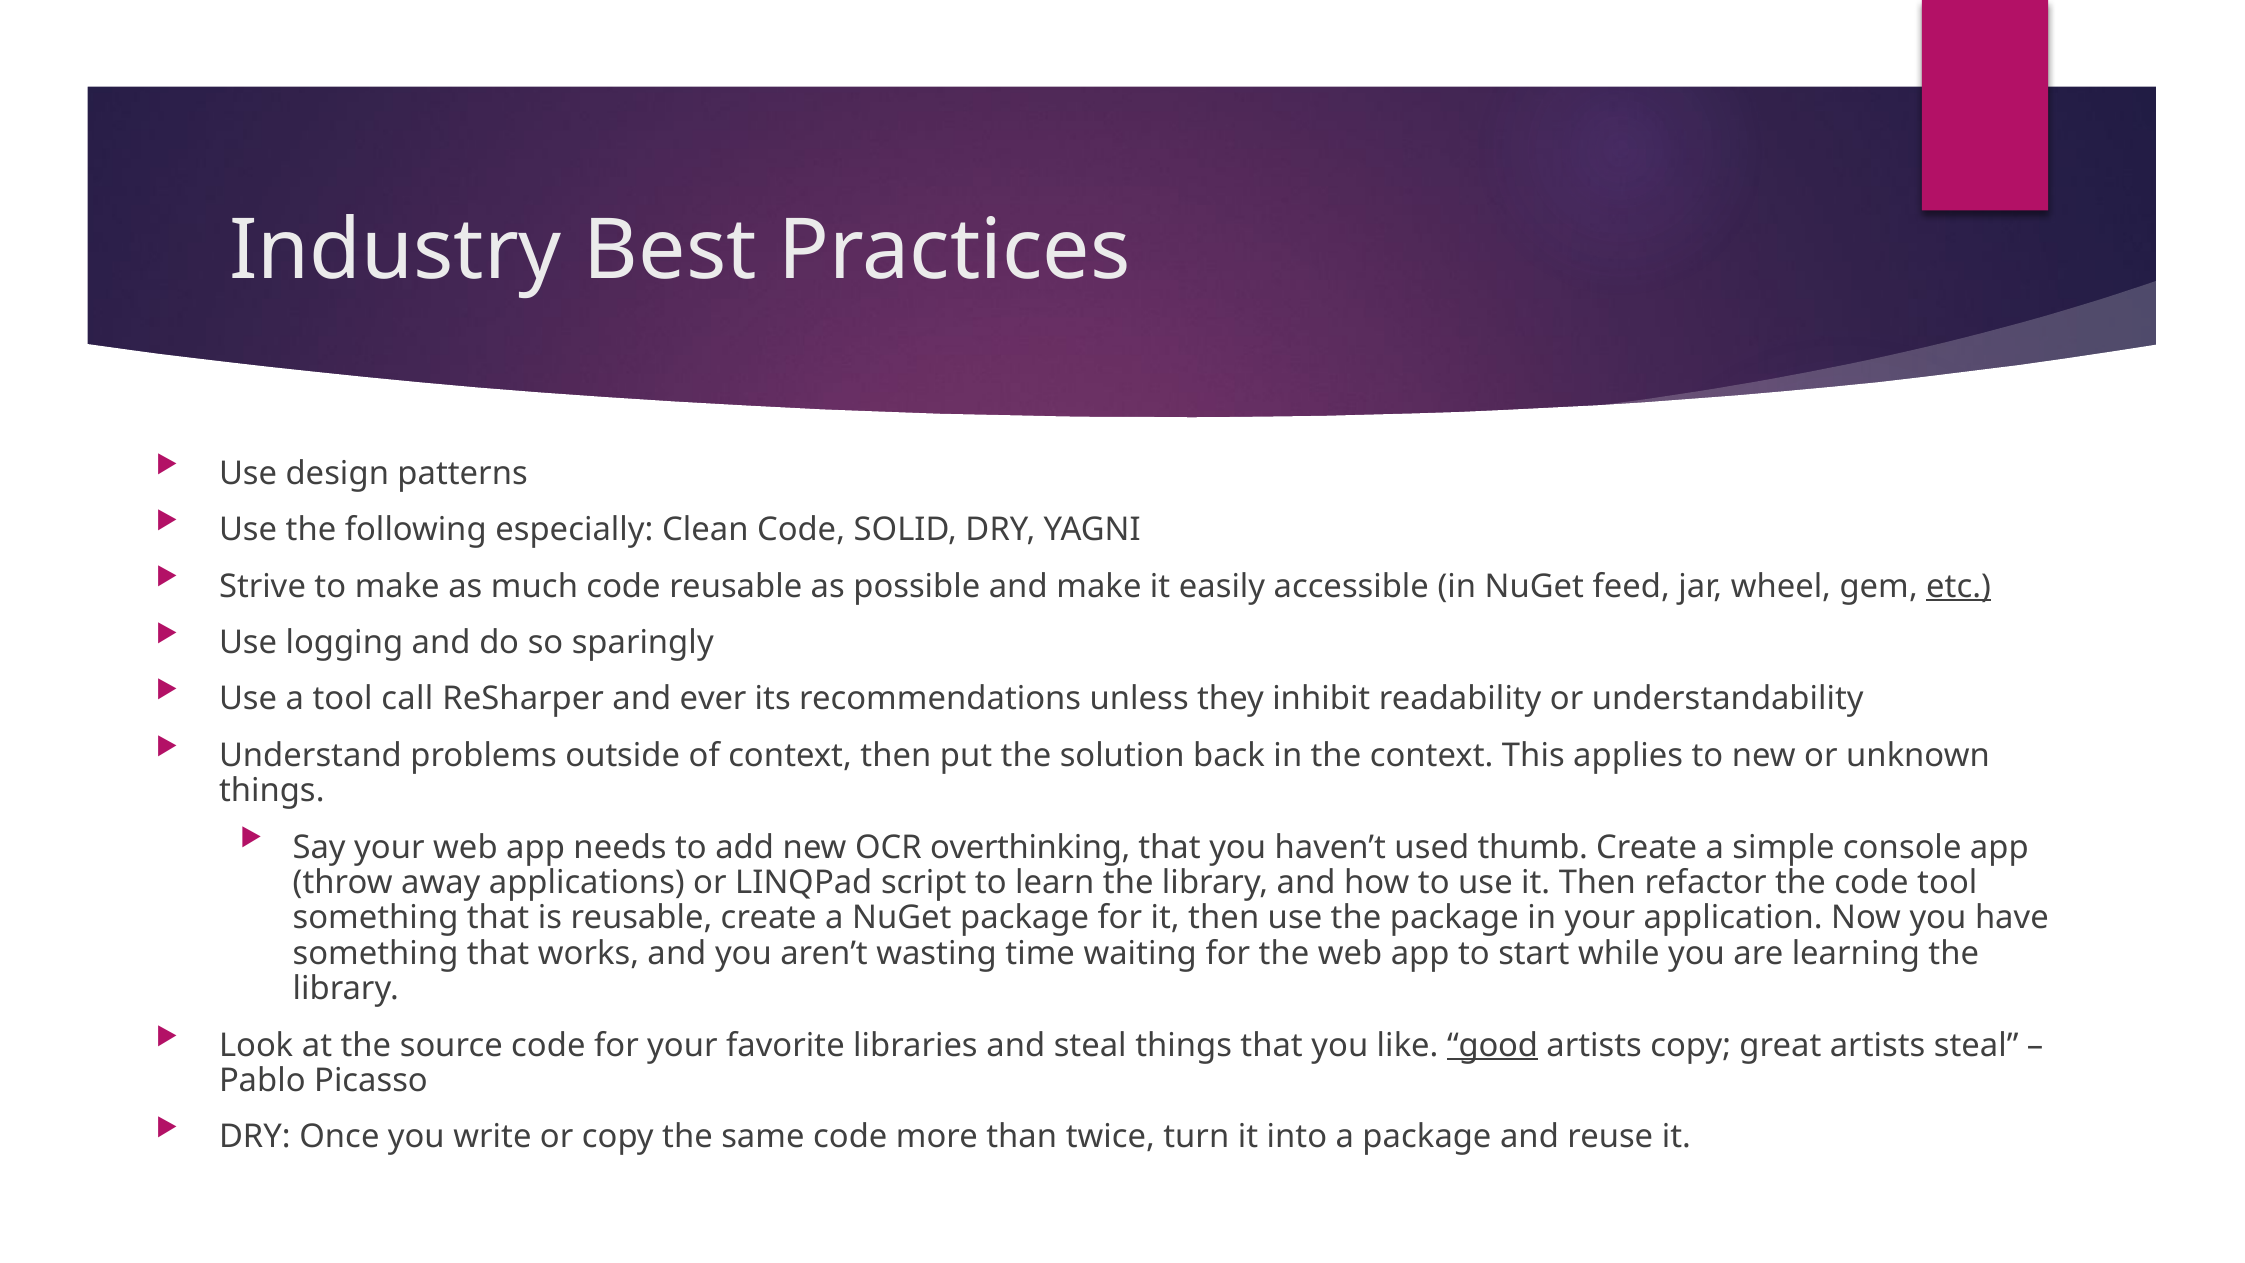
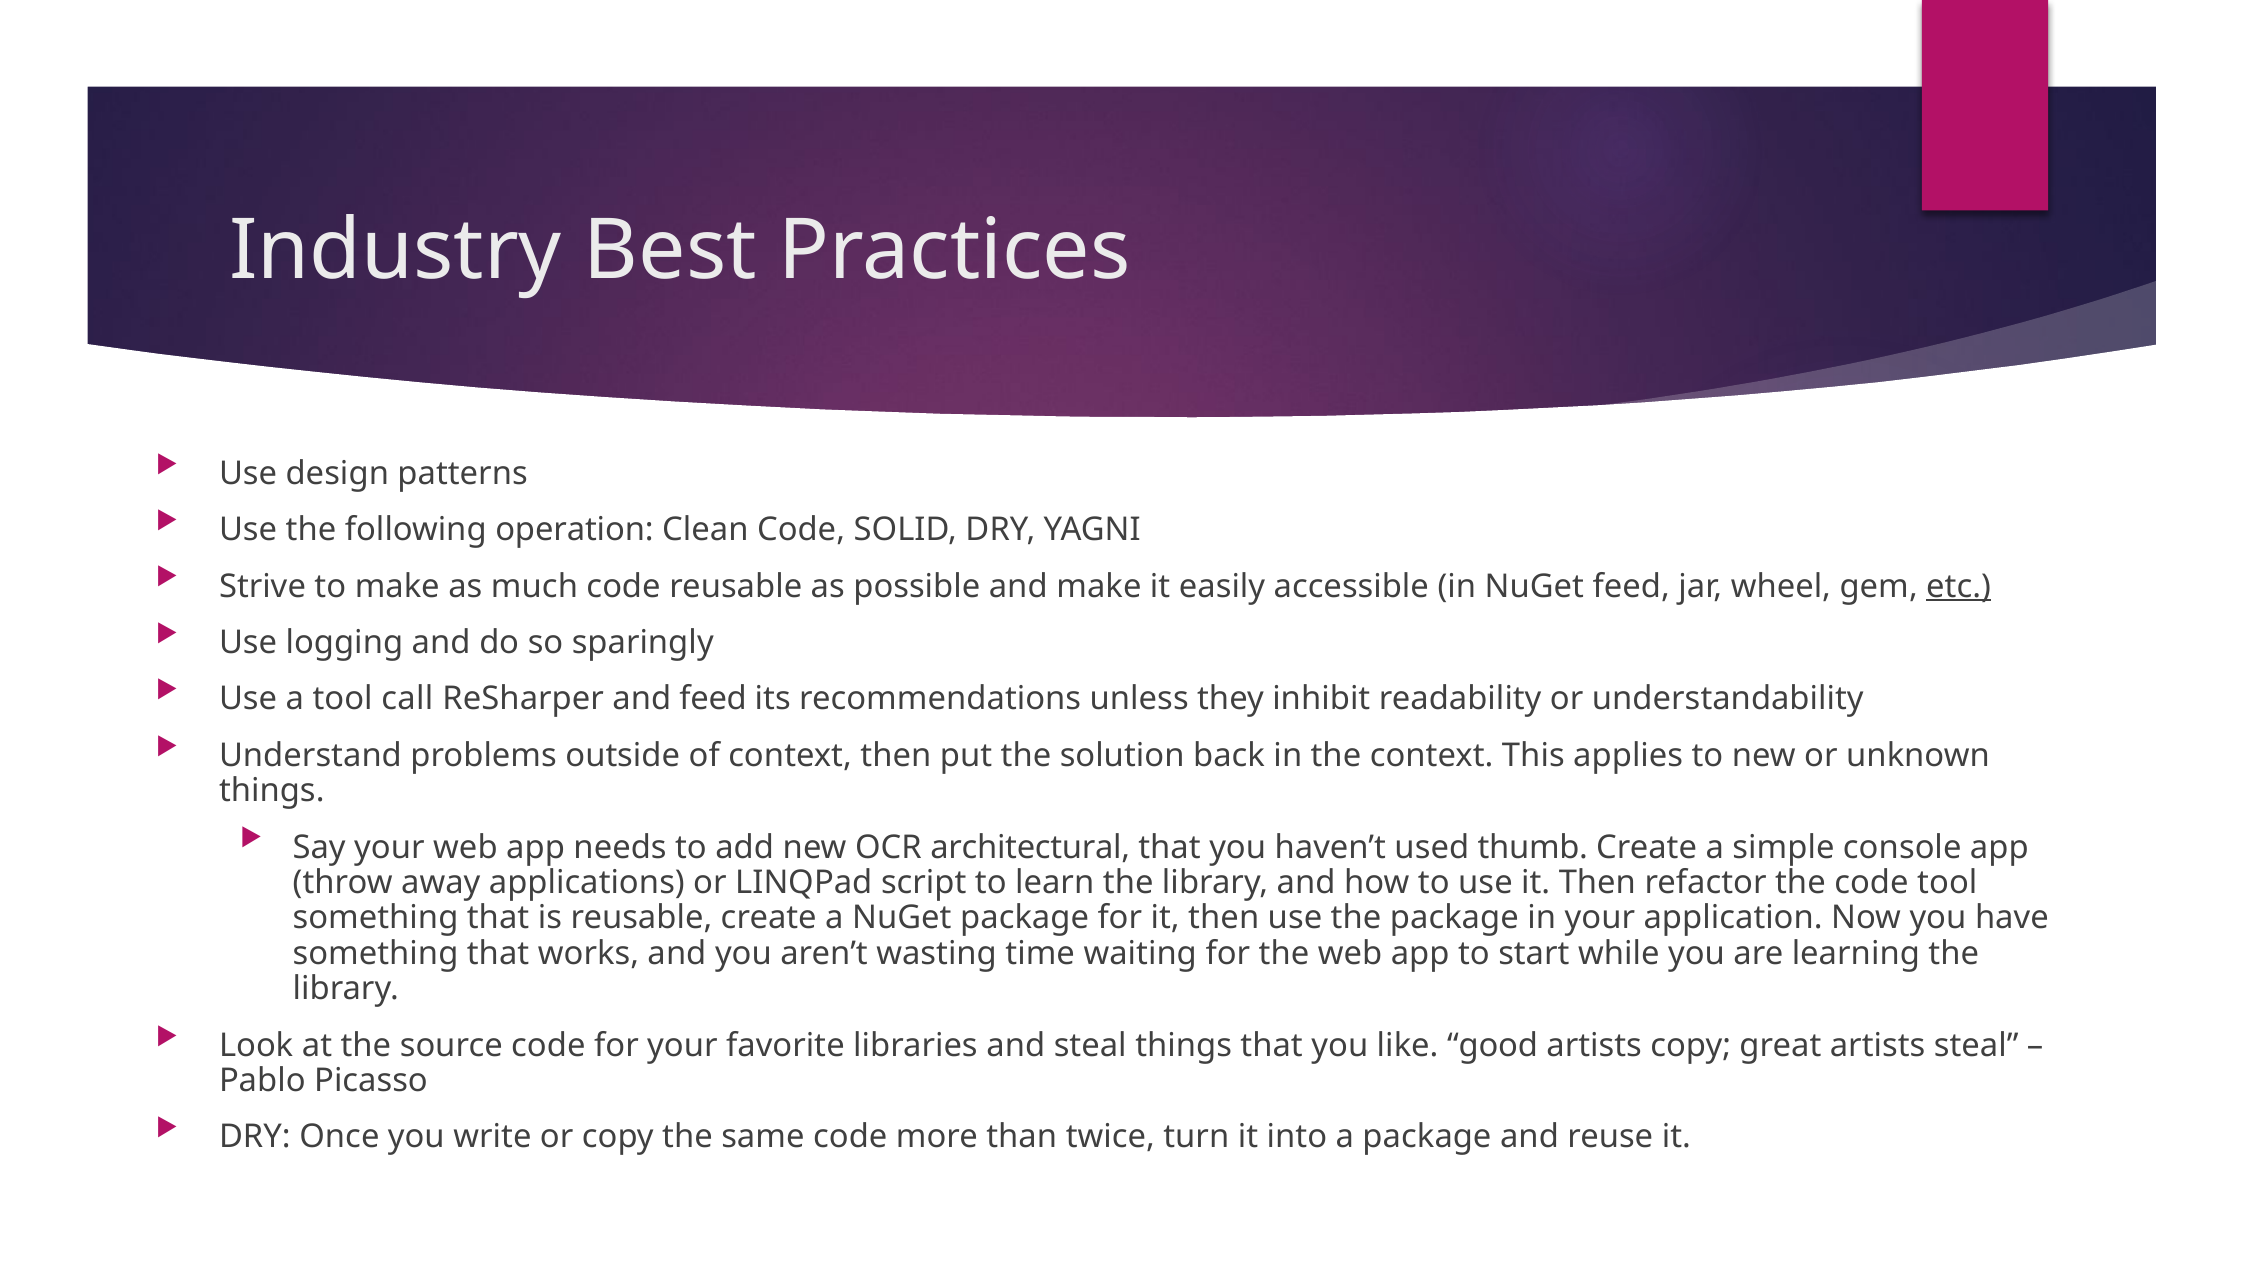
especially: especially -> operation (574, 530)
and ever: ever -> feed (713, 699)
overthinking: overthinking -> architectural (1030, 847)
good underline: present -> none (1493, 1045)
